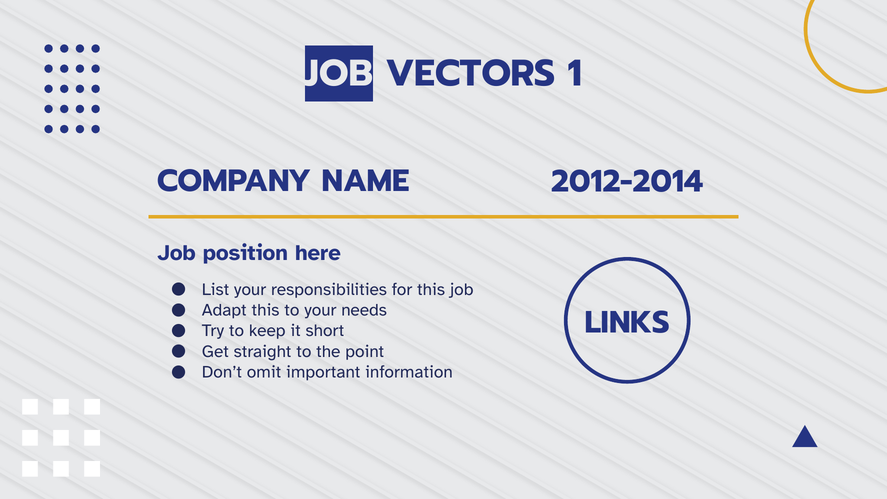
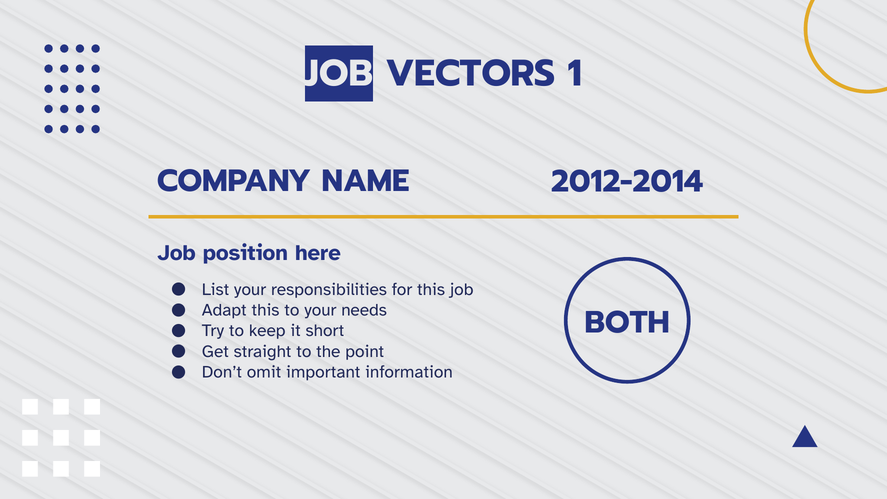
LINKS: LINKS -> BOTH (627, 322)
